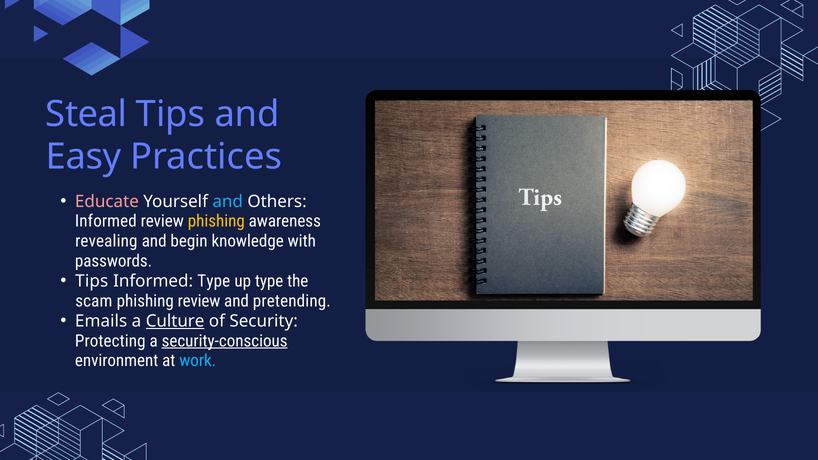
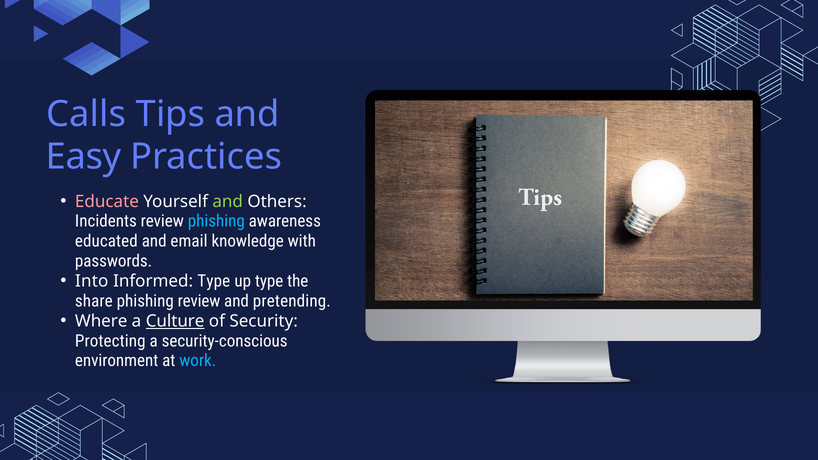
Steal: Steal -> Calls (86, 114)
and colour: light blue -> light green (228, 201)
Informed: Informed -> Incidents (106, 221)
phishing colour: yellow -> light blue (216, 221)
revealing: revealing -> educated (106, 241)
begin: begin -> email (189, 241)
Tips: Tips -> Into (92, 281)
scam: scam -> share (94, 301)
Emails: Emails -> Where (101, 321)
security-conscious underline: present -> none (225, 341)
